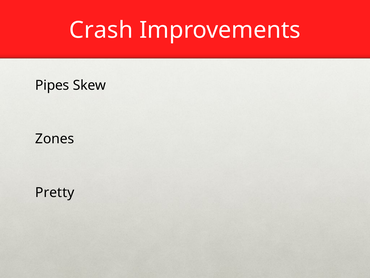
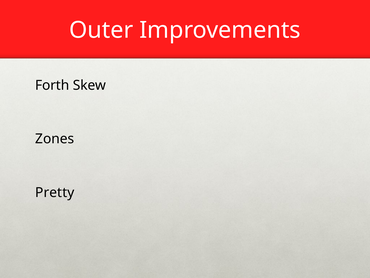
Crash: Crash -> Outer (101, 30)
Pipes: Pipes -> Forth (52, 85)
